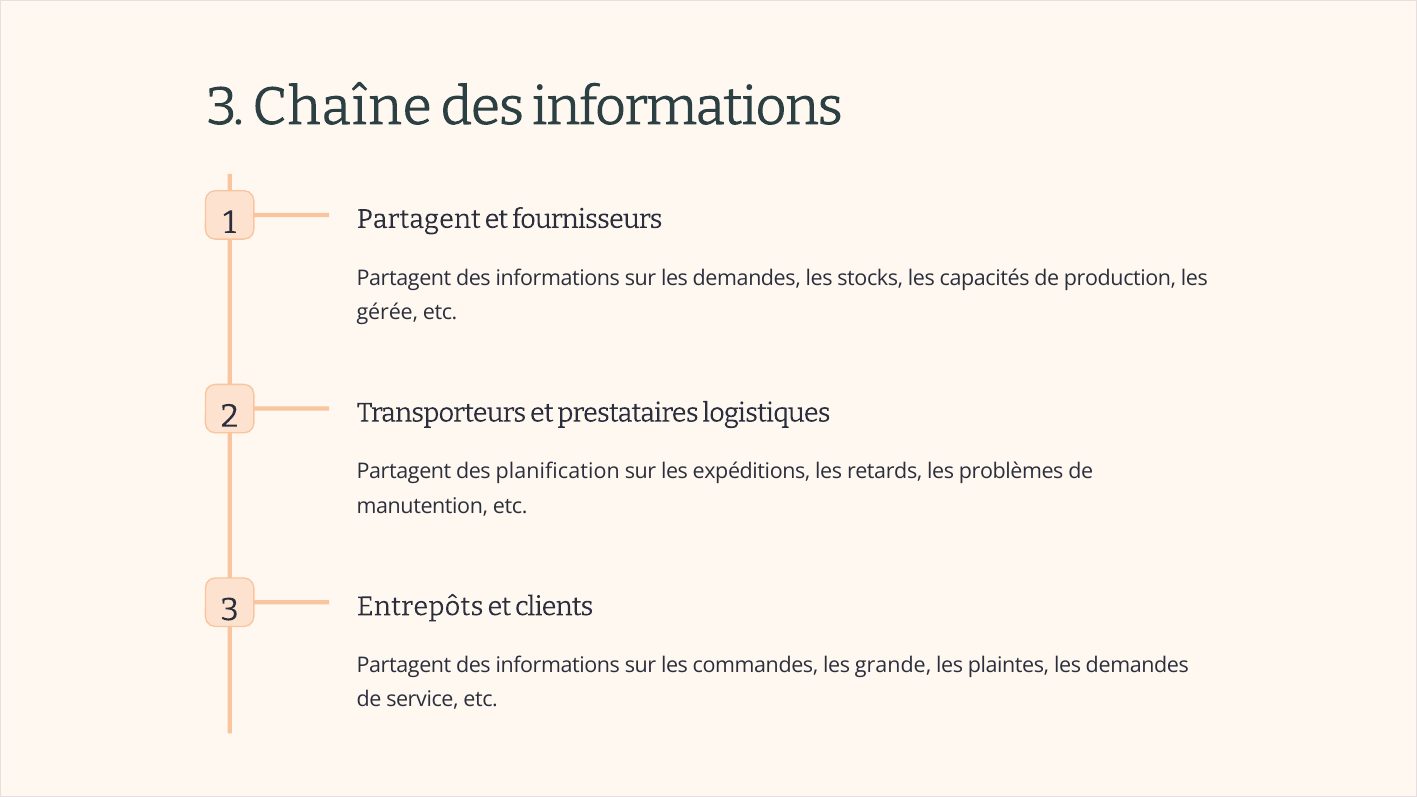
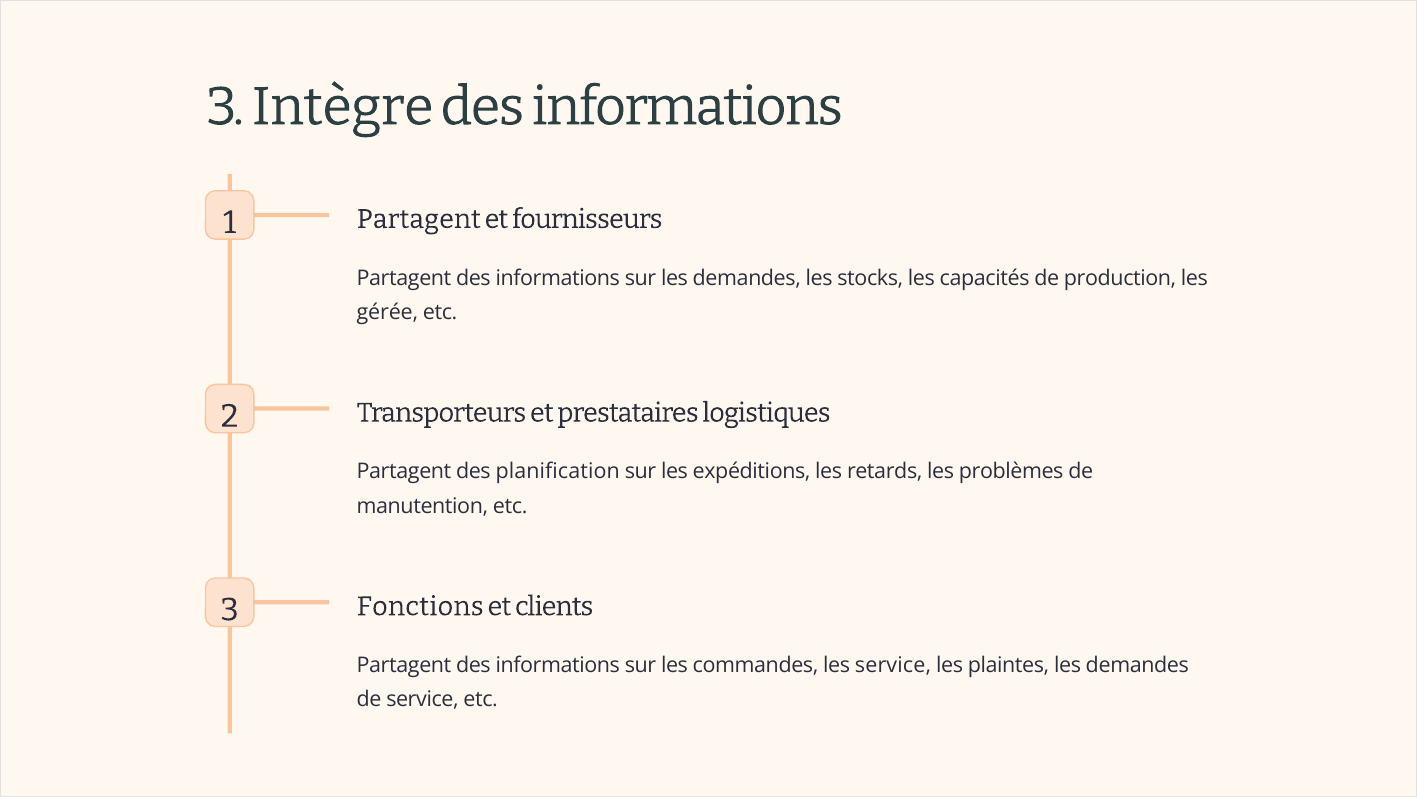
Chaîne: Chaîne -> Intègre (343, 107)
Entrepôts: Entrepôts -> Fonctions (420, 606)
les grande: grande -> service (893, 665)
